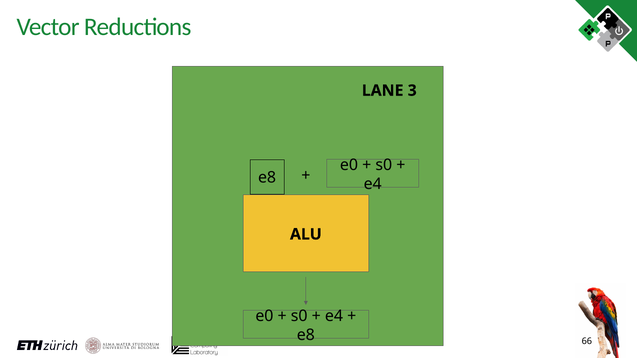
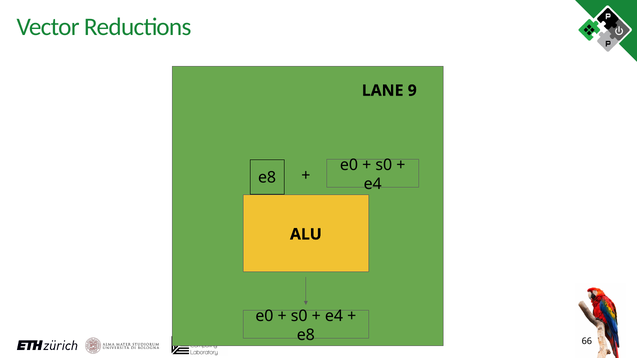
3: 3 -> 9 (412, 91)
